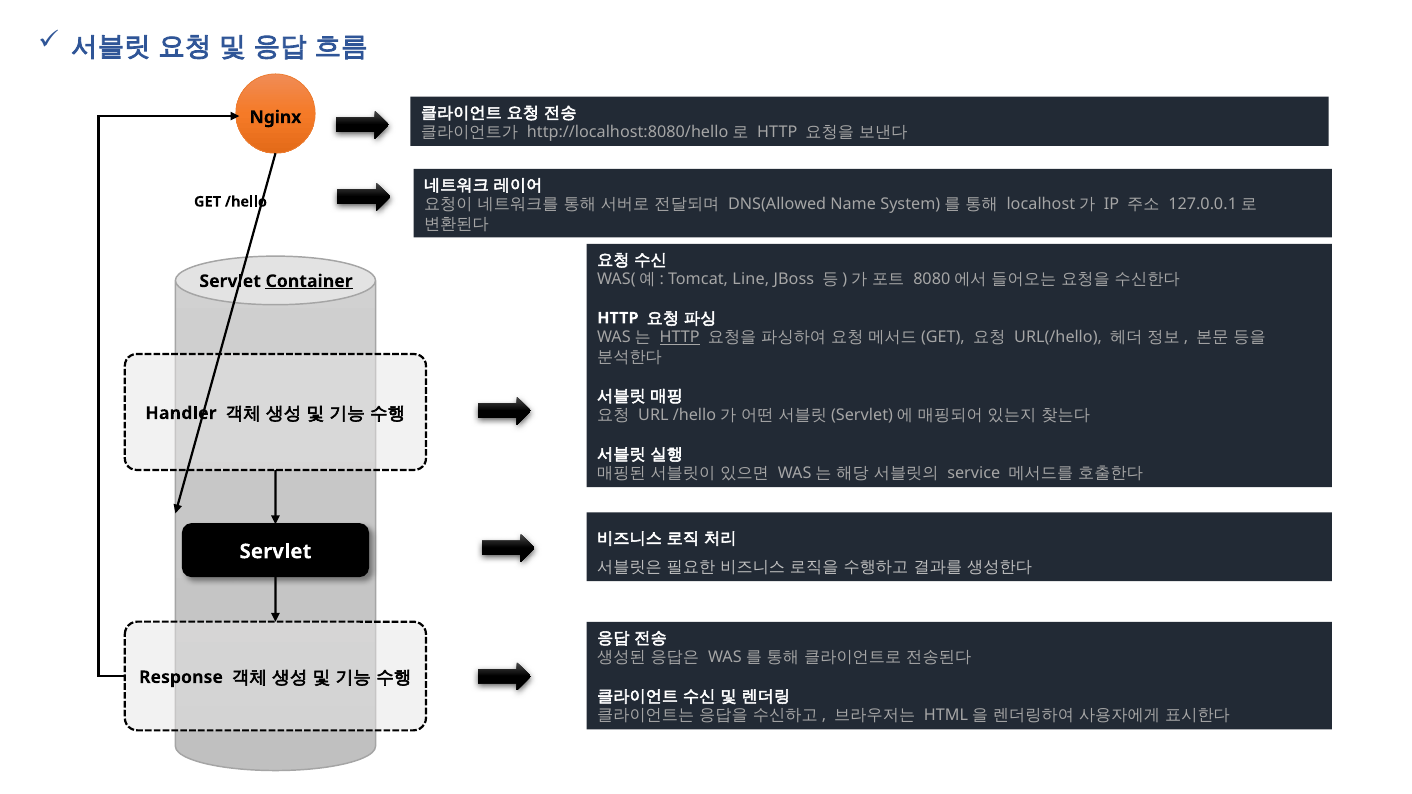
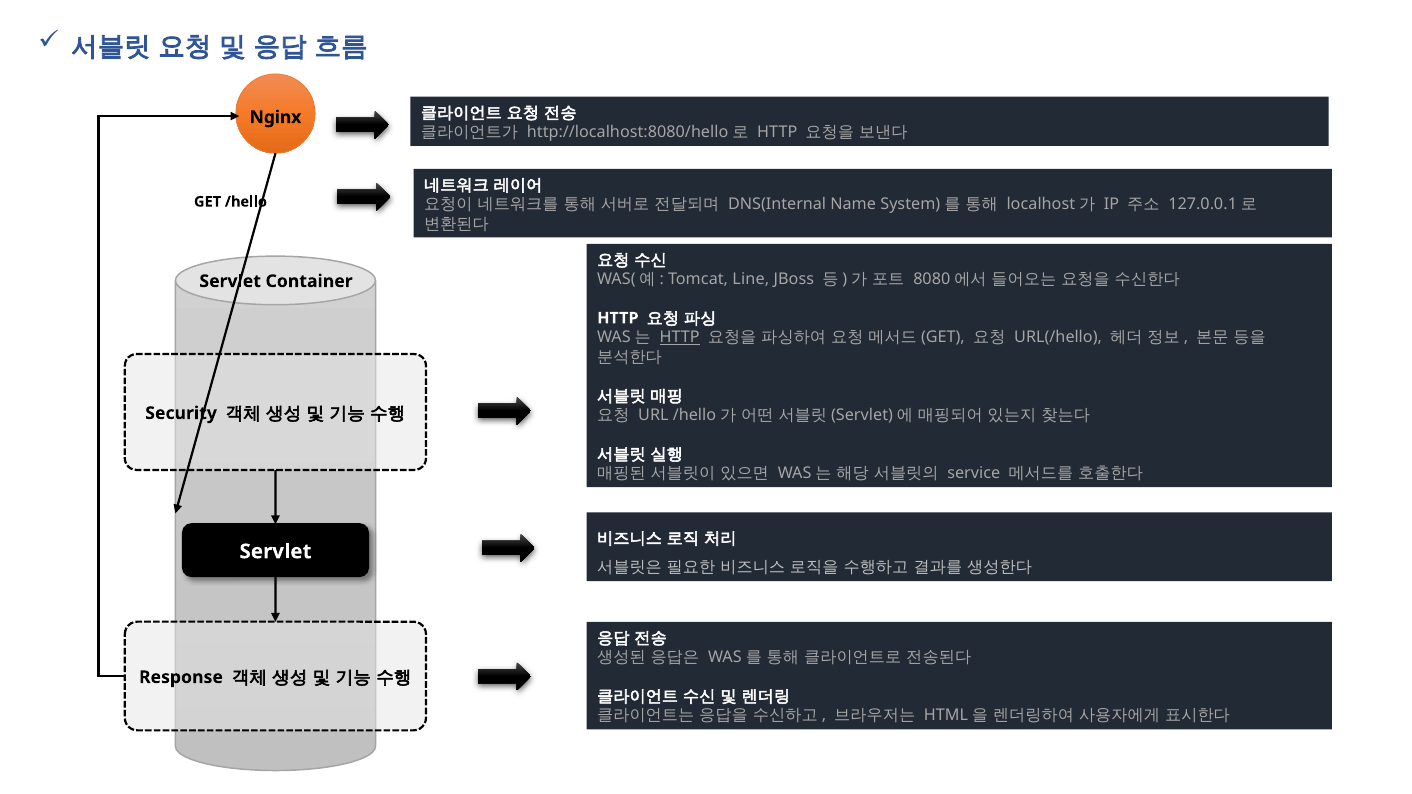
DNS(Allowed: DNS(Allowed -> DNS(Internal (777, 204)
Container underline: present -> none (309, 281)
Handler: Handler -> Security (181, 413)
